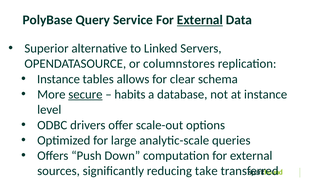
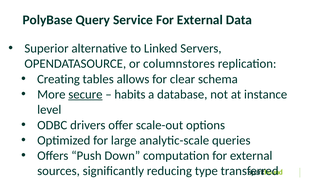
External underline: present -> none (200, 20)
Instance: Instance -> Creating (58, 79)
take: take -> type (206, 171)
